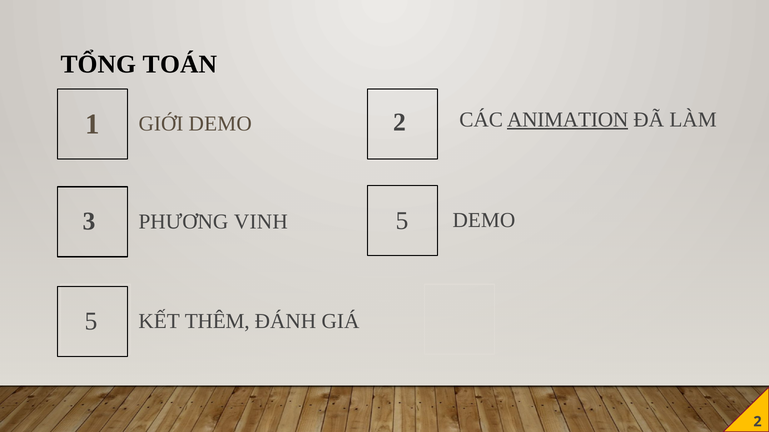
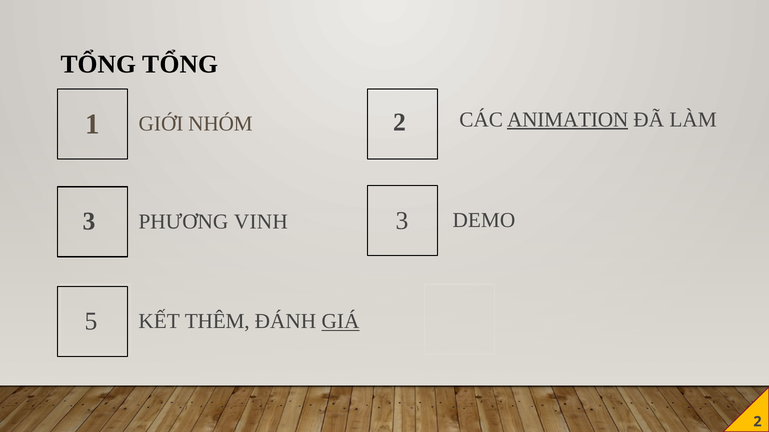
TỔNG TOÁN: TOÁN -> TỔNG (180, 65)
GIỚI DEMO: DEMO -> NHÓM (220, 124)
3 5: 5 -> 3 (402, 221)
GIÁ underline: none -> present (341, 322)
